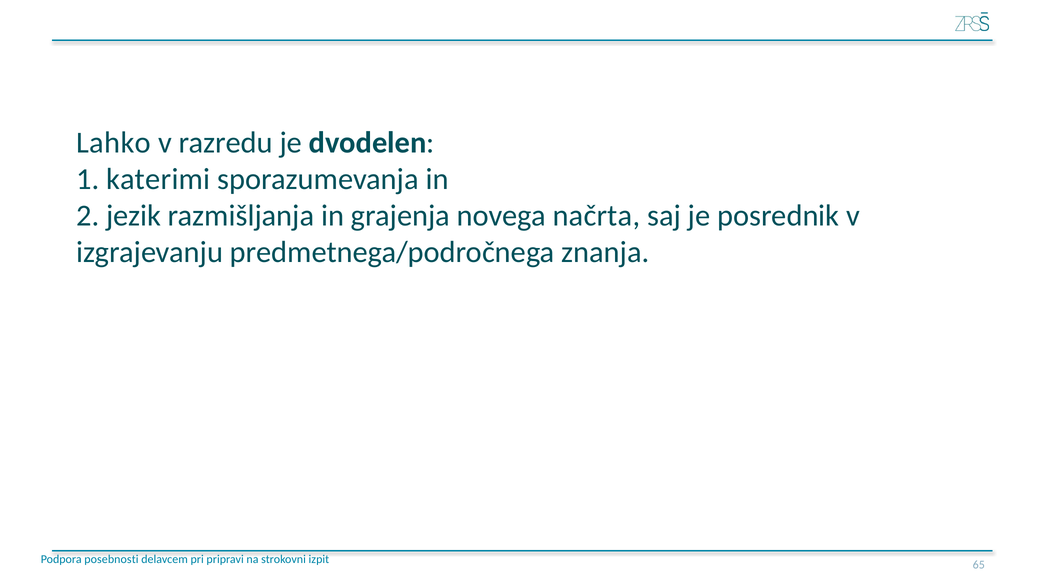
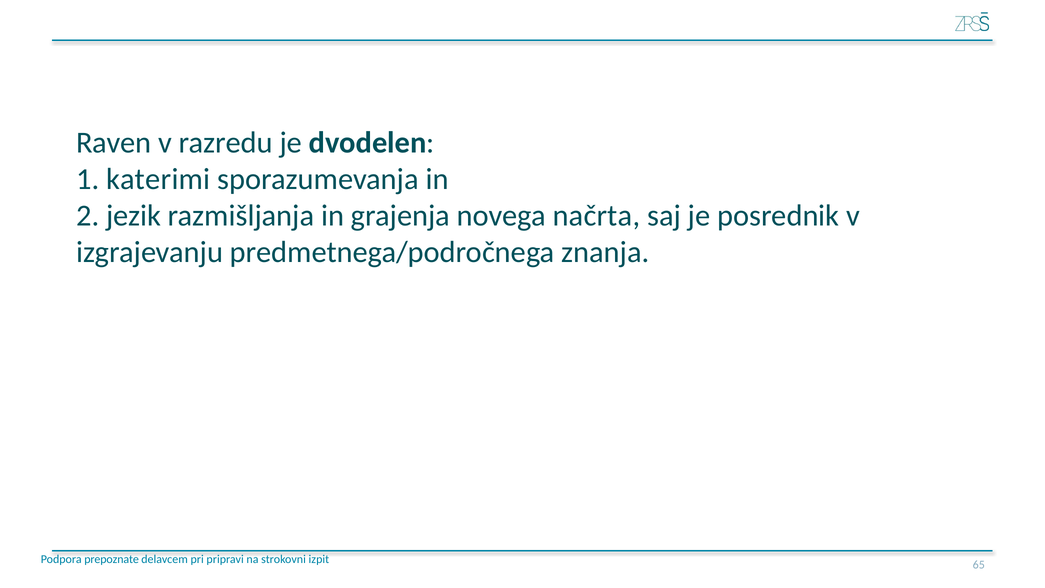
Lahko: Lahko -> Raven (114, 142)
posebnosti: posebnosti -> prepoznate (112, 559)
